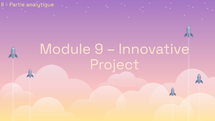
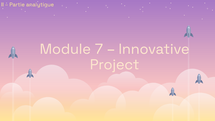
9: 9 -> 7 (99, 49)
